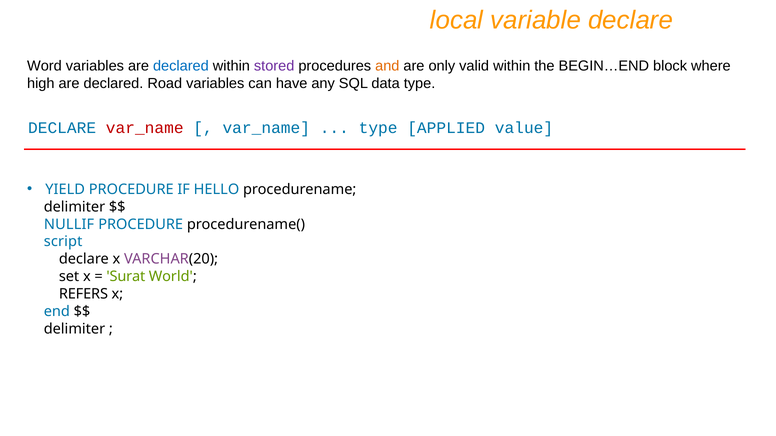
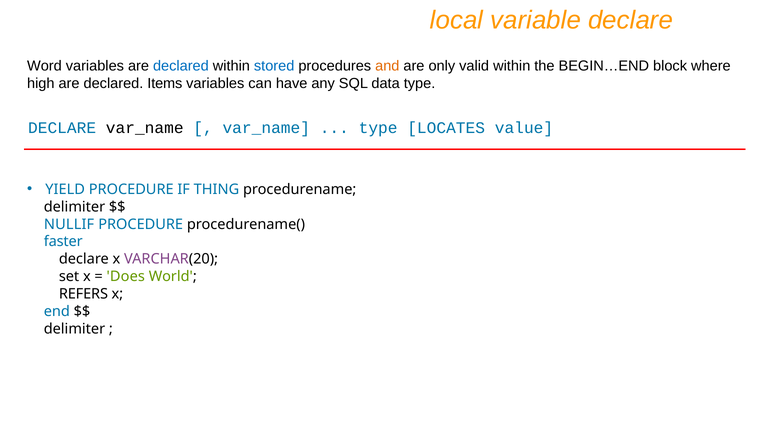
stored colour: purple -> blue (274, 66)
Road: Road -> Items (165, 83)
var_name colour: red -> black (145, 128)
APPLIED: APPLIED -> LOCATES (446, 128)
HELLO: HELLO -> THING (216, 190)
script: script -> faster (63, 242)
Surat: Surat -> Does (126, 277)
